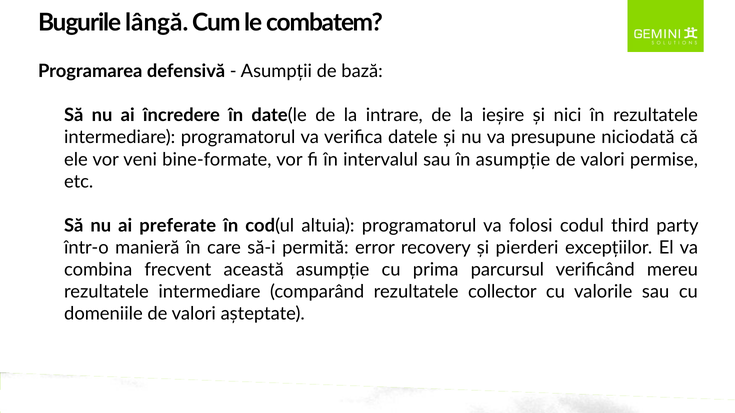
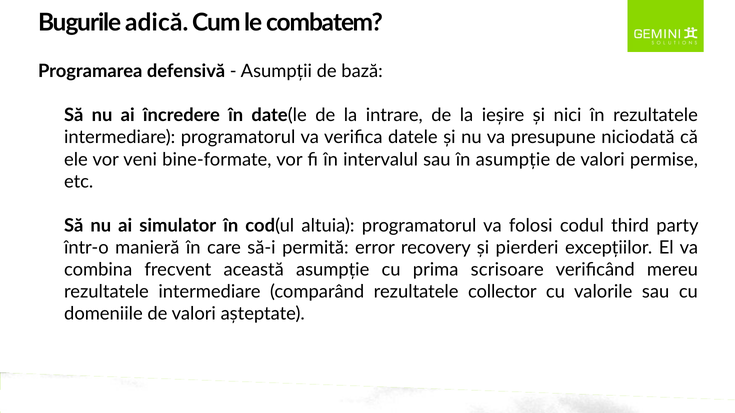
lângă: lângă -> adică (157, 23)
preferate: preferate -> simulator (178, 226)
parcursul: parcursul -> scrisoare (507, 270)
